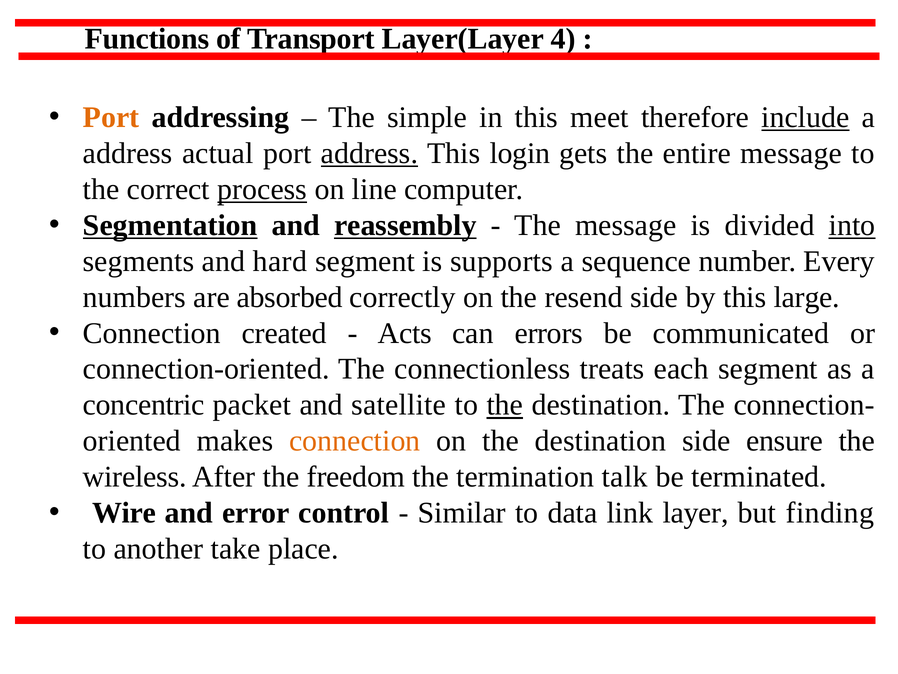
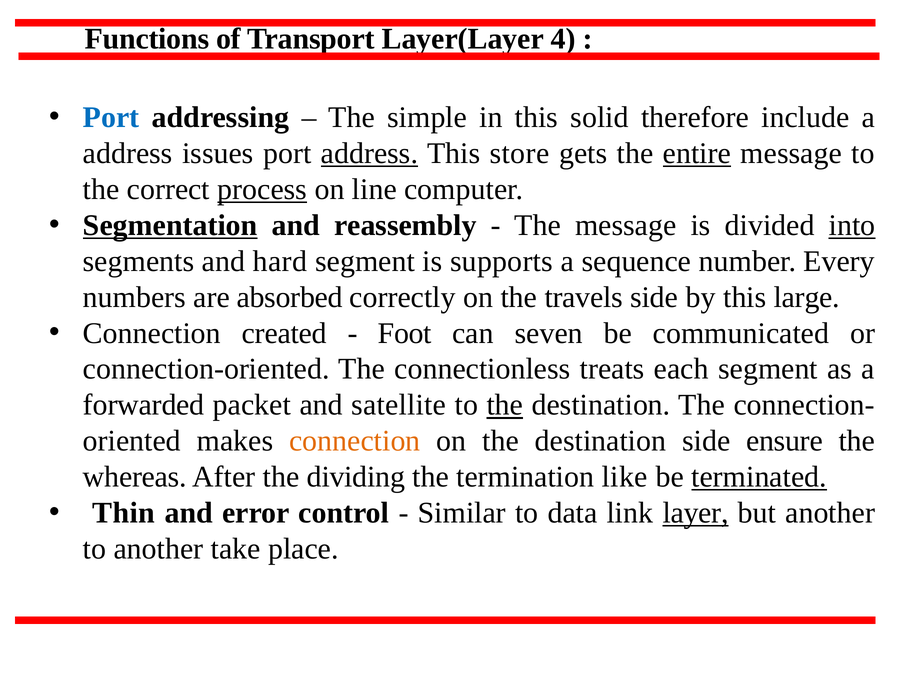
Port colour: orange -> blue (111, 117)
meet: meet -> solid (600, 117)
include underline: present -> none (805, 117)
actual: actual -> issues (218, 153)
login: login -> store (520, 153)
entire underline: none -> present (697, 153)
reassembly underline: present -> none (405, 225)
resend: resend -> travels (584, 297)
Acts: Acts -> Foot (405, 333)
errors: errors -> seven (549, 333)
concentric: concentric -> forwarded (144, 405)
wireless: wireless -> whereas (135, 477)
freedom: freedom -> dividing (356, 477)
talk: talk -> like (625, 477)
terminated underline: none -> present (759, 477)
Wire: Wire -> Thin (124, 512)
layer underline: none -> present (696, 512)
but finding: finding -> another (830, 512)
